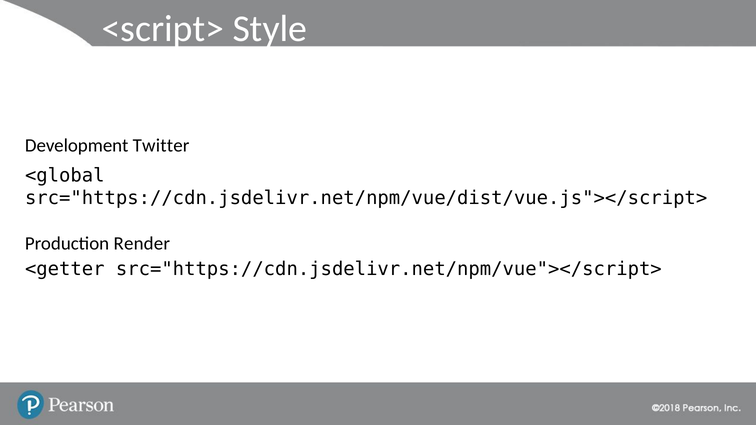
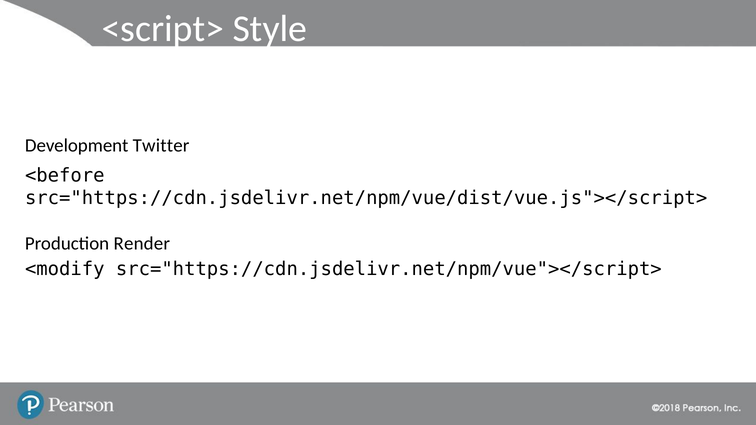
<global: <global -> <before (65, 176)
<getter: <getter -> <modify (65, 269)
